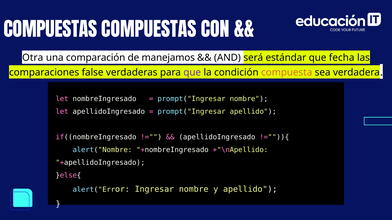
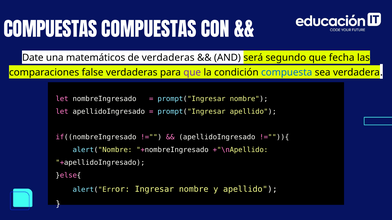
Otra: Otra -> Date (33, 58)
comparación: comparación -> matemáticos (96, 58)
de manejamos: manejamos -> verdaderas (168, 58)
estándar: estándar -> segundo (286, 58)
compuesta colour: orange -> blue (287, 73)
